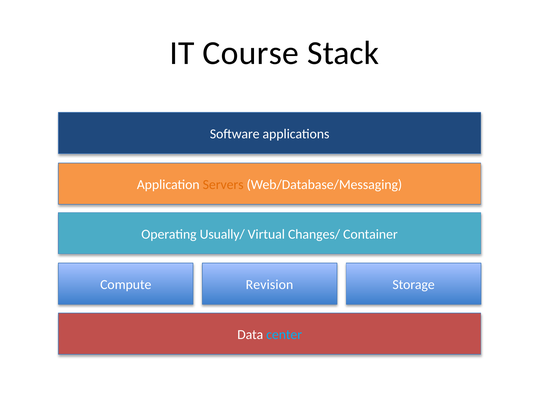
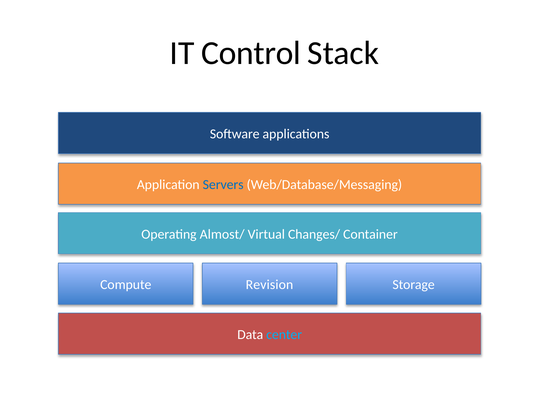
Course: Course -> Control (251, 53)
Servers colour: orange -> blue (223, 185)
Usually/: Usually/ -> Almost/ (222, 234)
